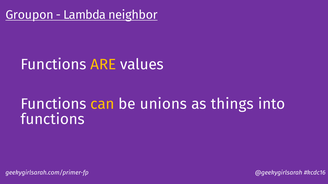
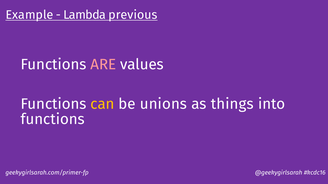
Groupon: Groupon -> Example (29, 15)
neighbor: neighbor -> previous (133, 15)
ARE colour: yellow -> pink (103, 65)
